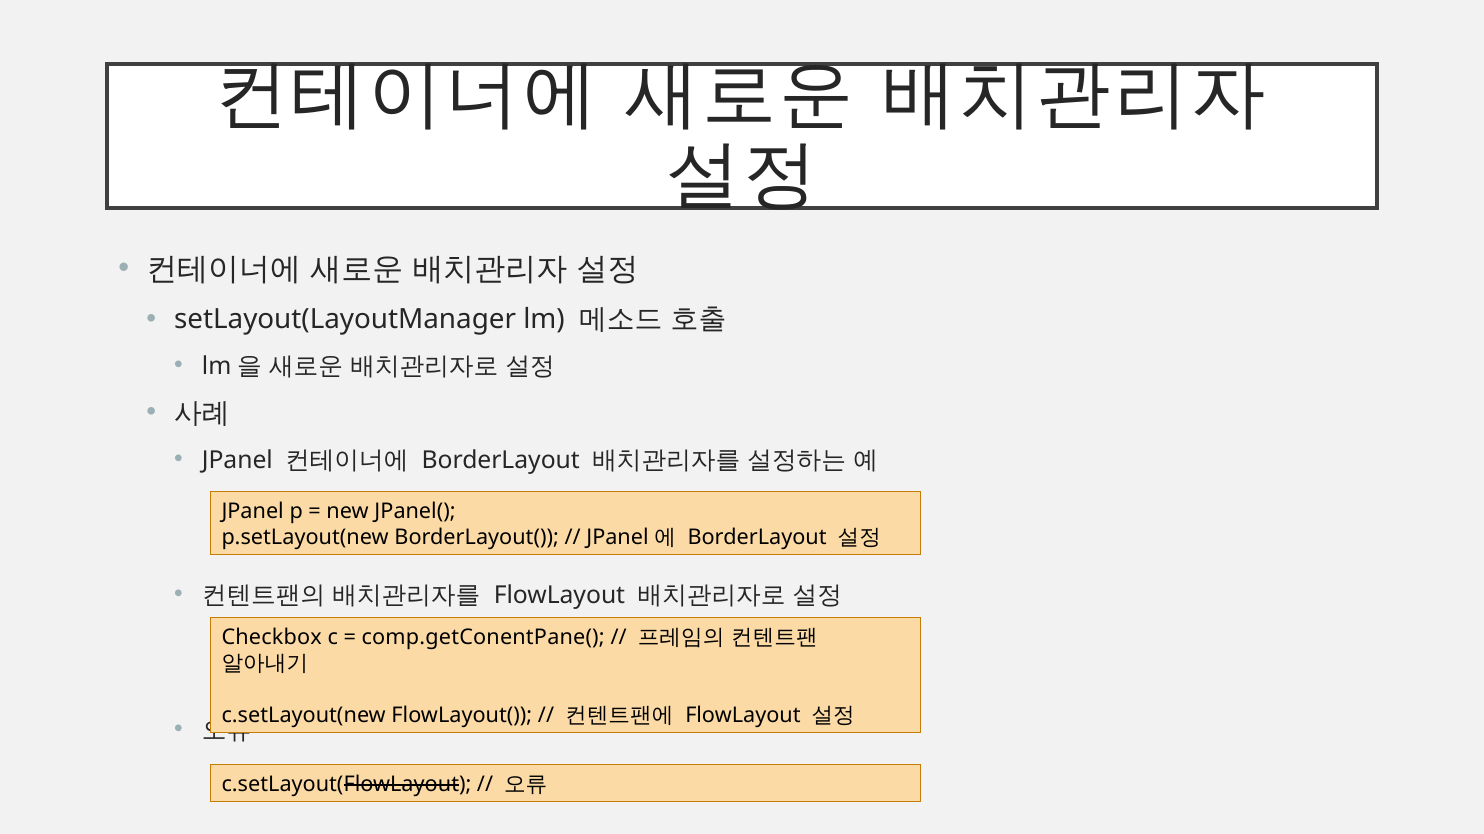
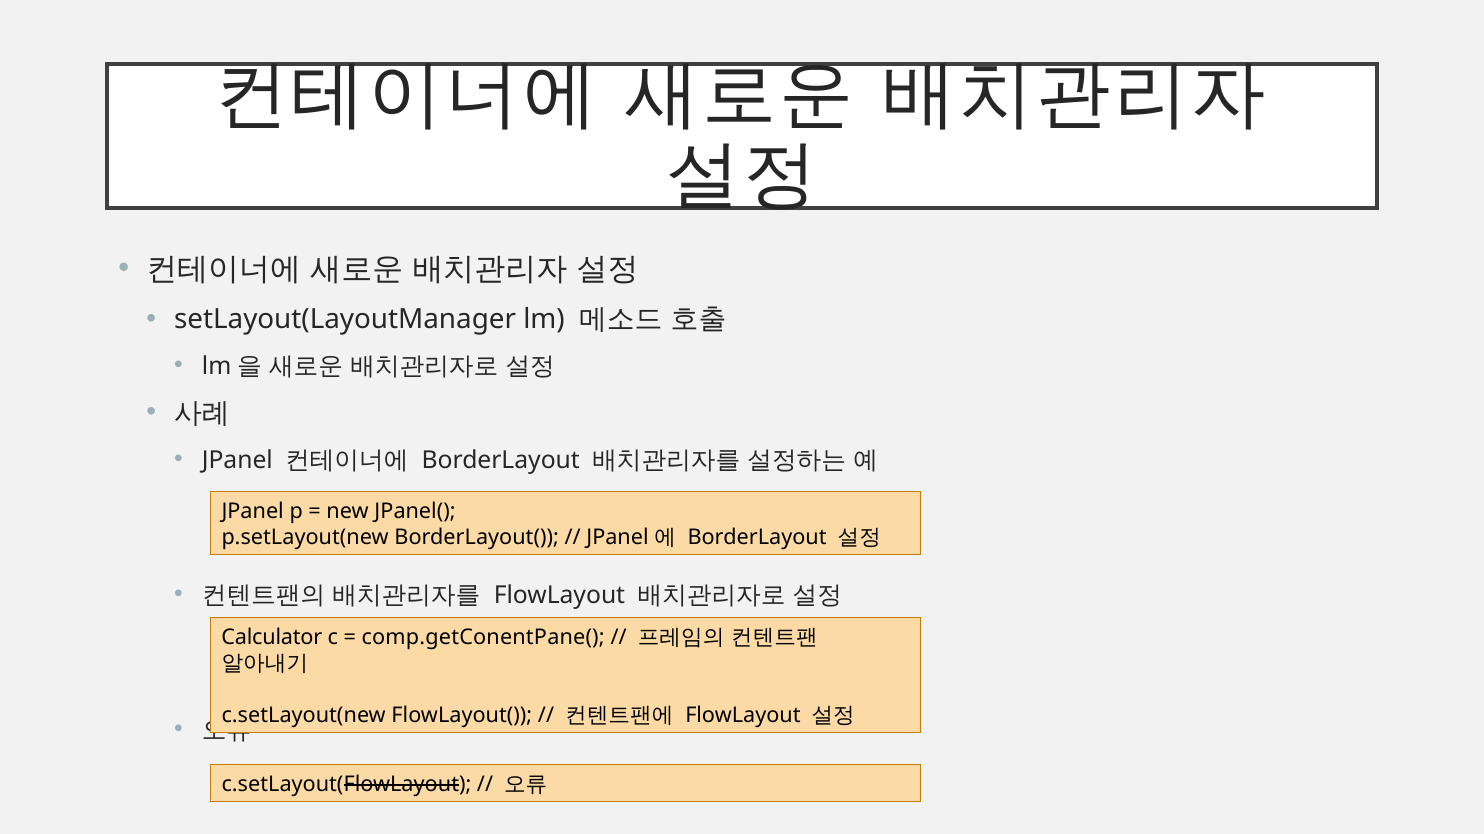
Checkbox: Checkbox -> Calculator (272, 638)
